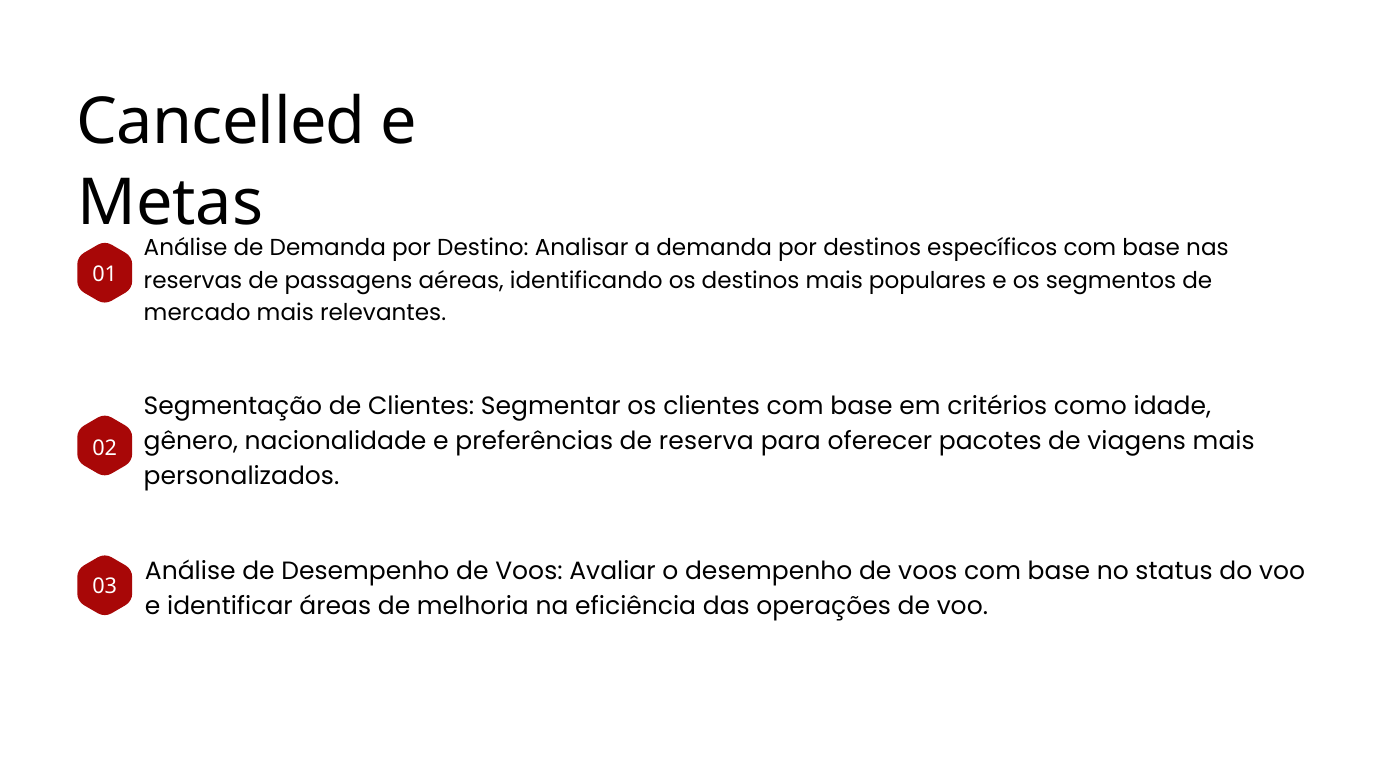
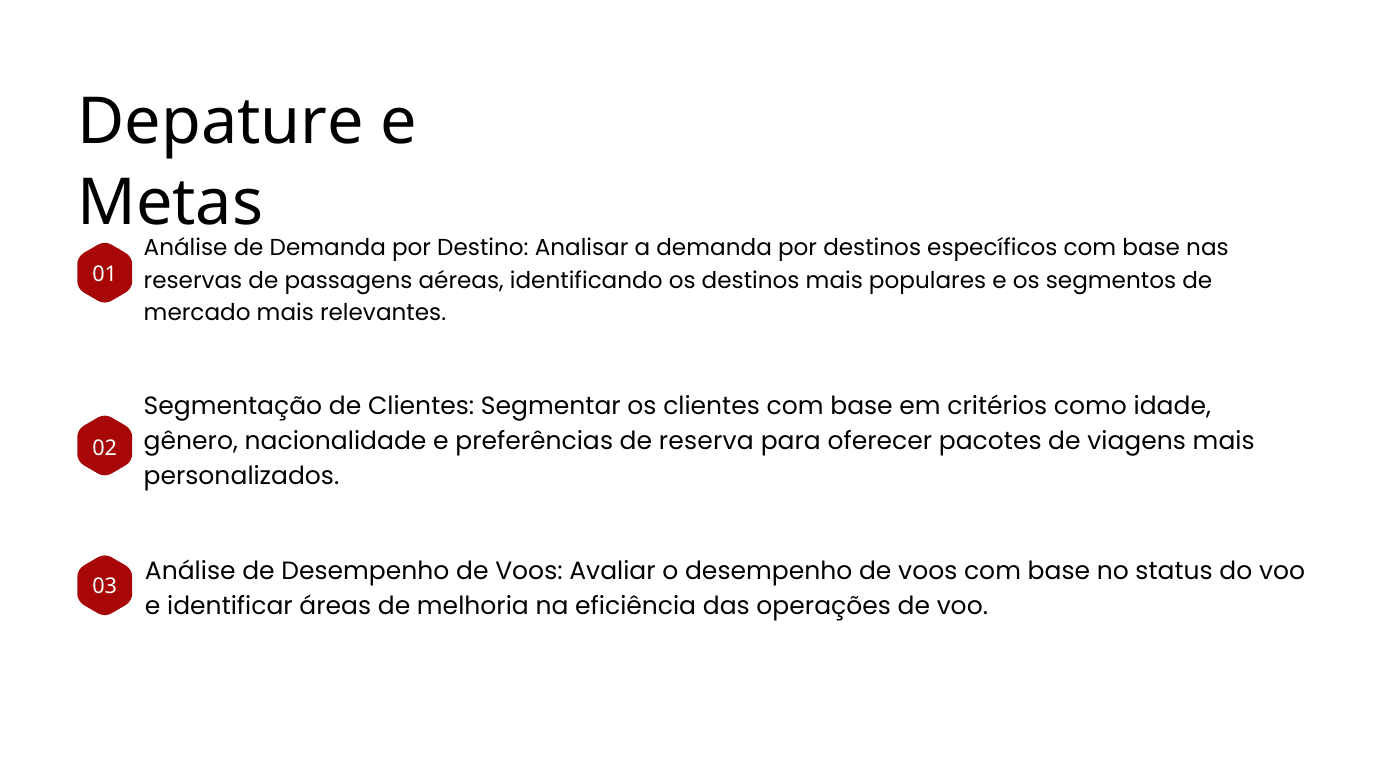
Cancelled: Cancelled -> Depature (221, 122)
